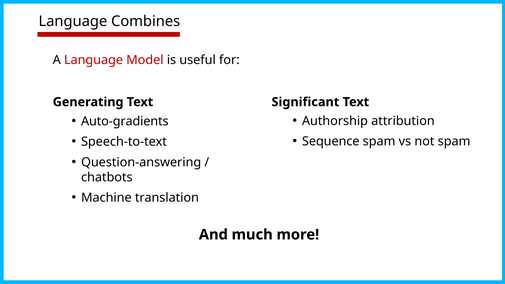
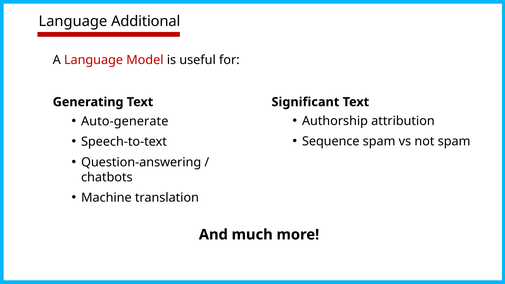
Combines: Combines -> Additional (146, 21)
Auto-gradients: Auto-gradients -> Auto-generate (125, 121)
